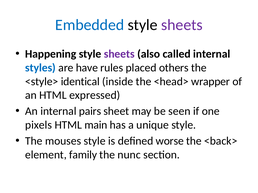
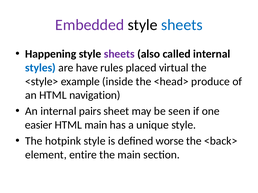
Embedded colour: blue -> purple (90, 25)
sheets colour: purple -> blue (182, 25)
others: others -> virtual (174, 68)
identical: identical -> example (80, 82)
wrapper: wrapper -> produce (211, 82)
expressed: expressed -> navigation (95, 95)
pixels: pixels -> easier (39, 125)
mouses: mouses -> hotpink (63, 141)
family: family -> entire (83, 155)
the nunc: nunc -> main (129, 155)
